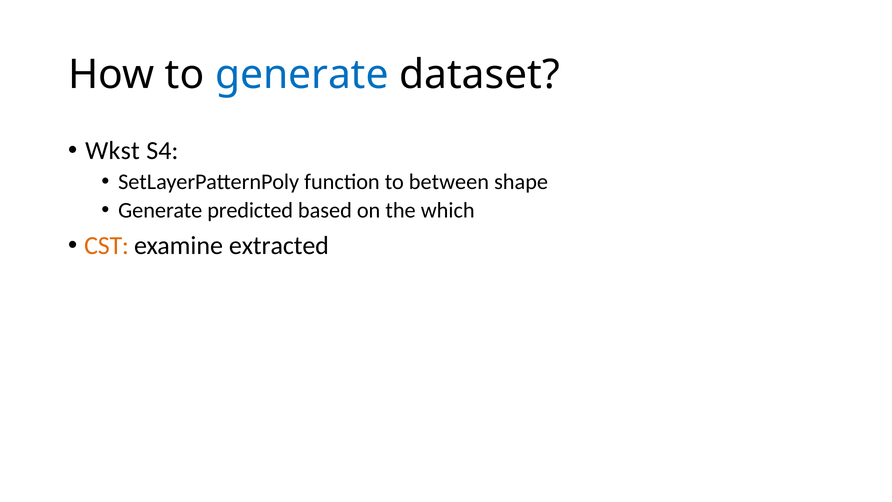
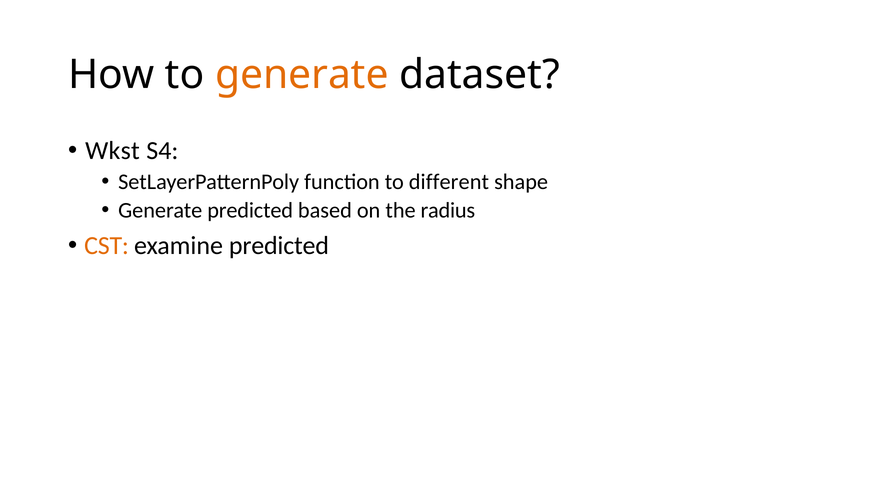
generate colour: blue -> orange (302, 75)
between: between -> different (449, 182)
which: which -> radius (448, 210)
examine extracted: extracted -> predicted (279, 246)
